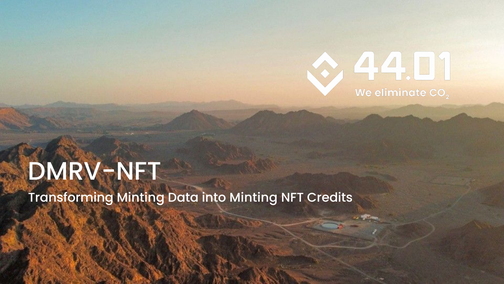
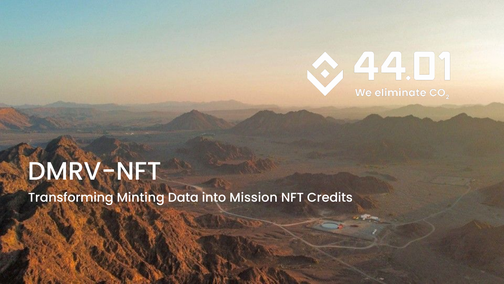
into Minting: Minting -> Mission (254, 197)
